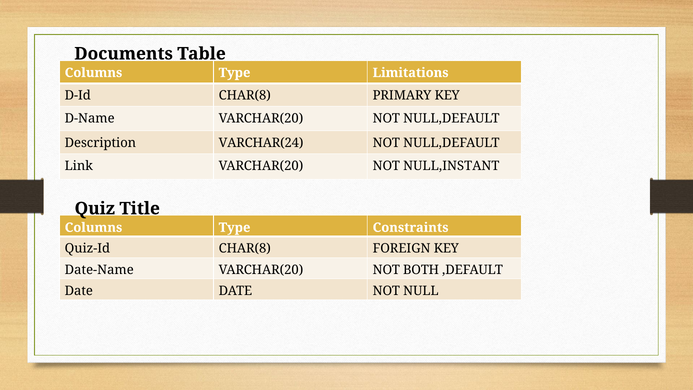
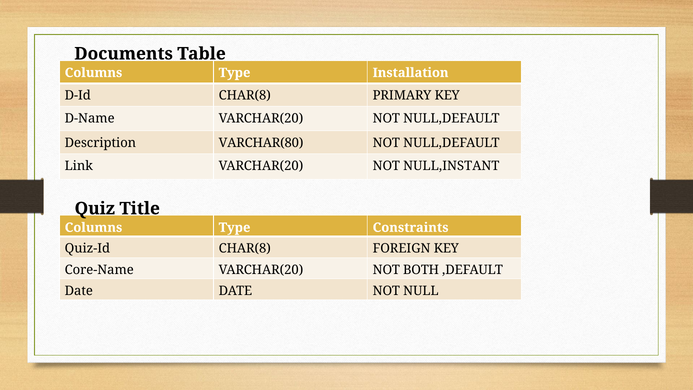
Limitations: Limitations -> Installation (411, 73)
VARCHAR(24: VARCHAR(24 -> VARCHAR(80 (261, 143)
Date-Name: Date-Name -> Core-Name (99, 270)
